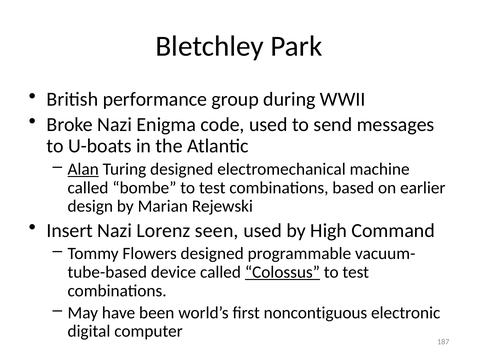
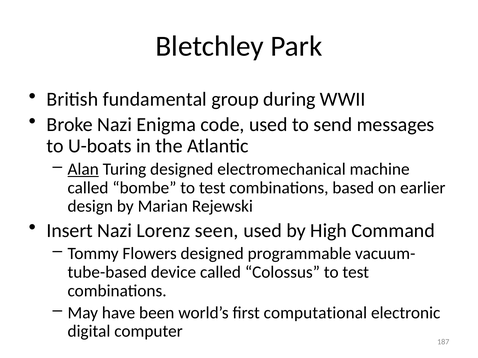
performance: performance -> fundamental (155, 99)
Colossus underline: present -> none (282, 273)
noncontiguous: noncontiguous -> computational (315, 313)
